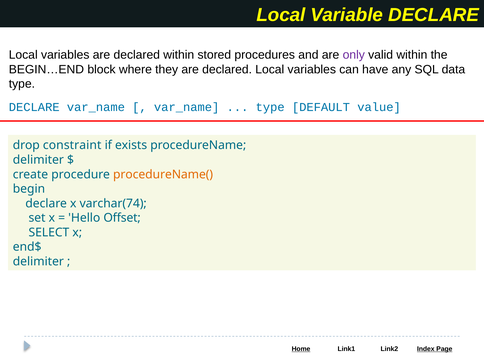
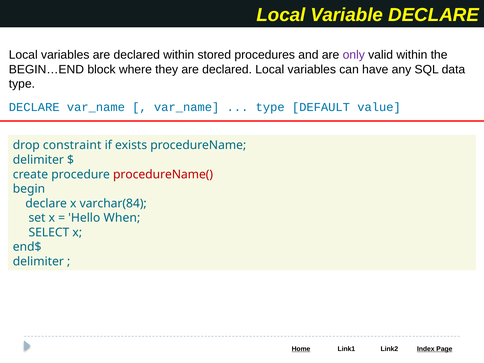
procedureName( colour: orange -> red (163, 174)
varchar(74: varchar(74 -> varchar(84 (113, 203)
Offset: Offset -> When (122, 218)
